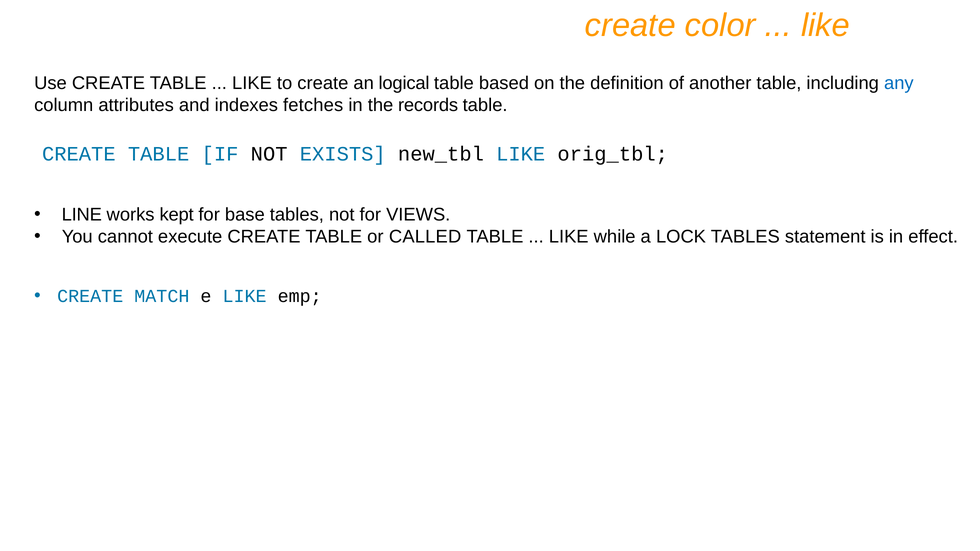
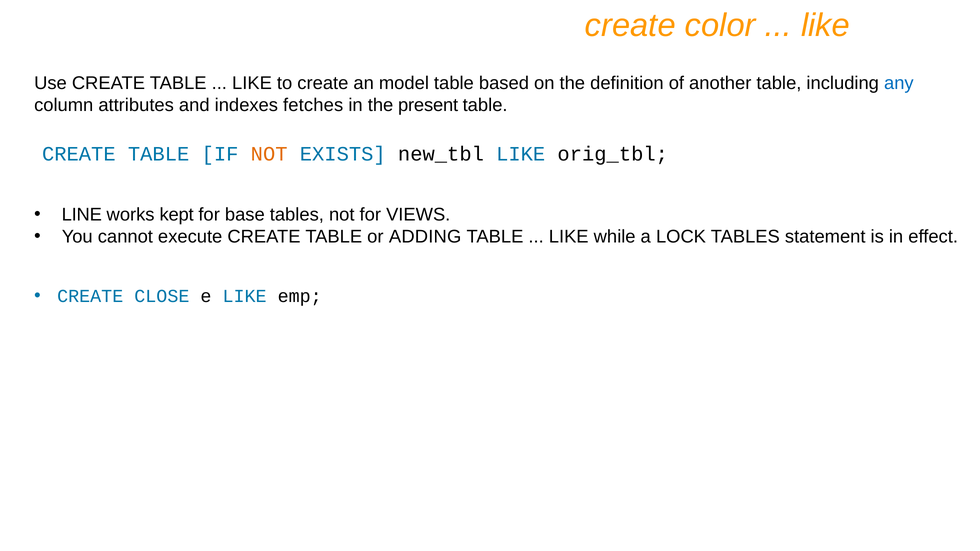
logical: logical -> model (404, 83)
records: records -> present (428, 105)
NOT colour: black -> orange (269, 154)
CALLED: CALLED -> ADDING (425, 237)
MATCH: MATCH -> CLOSE (162, 296)
